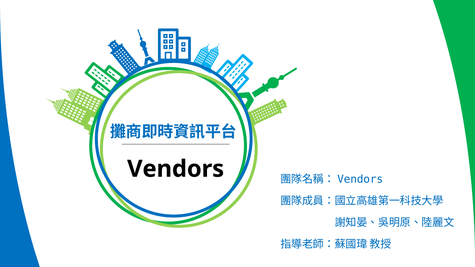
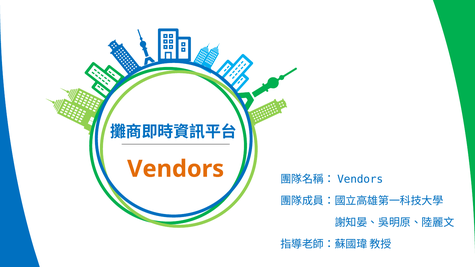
Vendors colour: black -> orange (176, 169)
